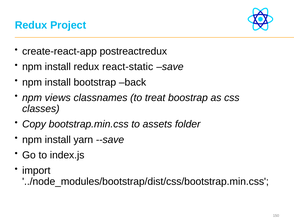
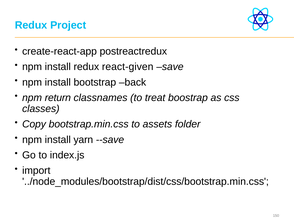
react-static: react-static -> react-given (128, 67)
views: views -> return (58, 97)
